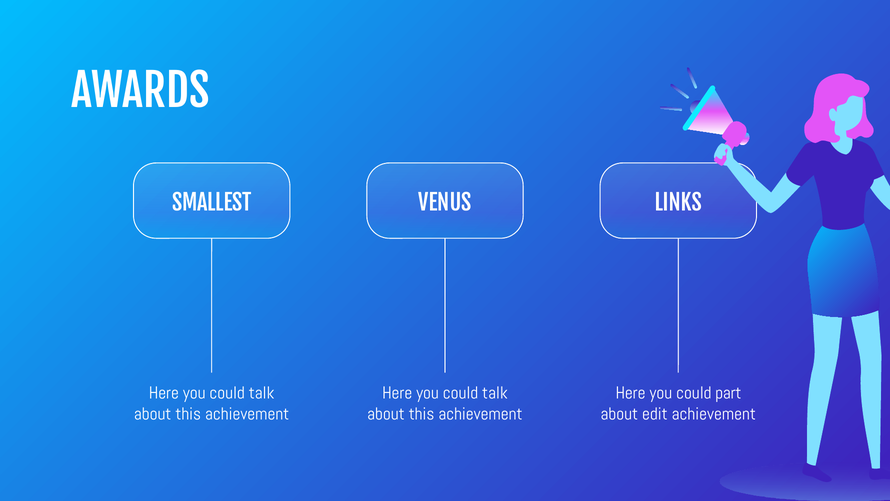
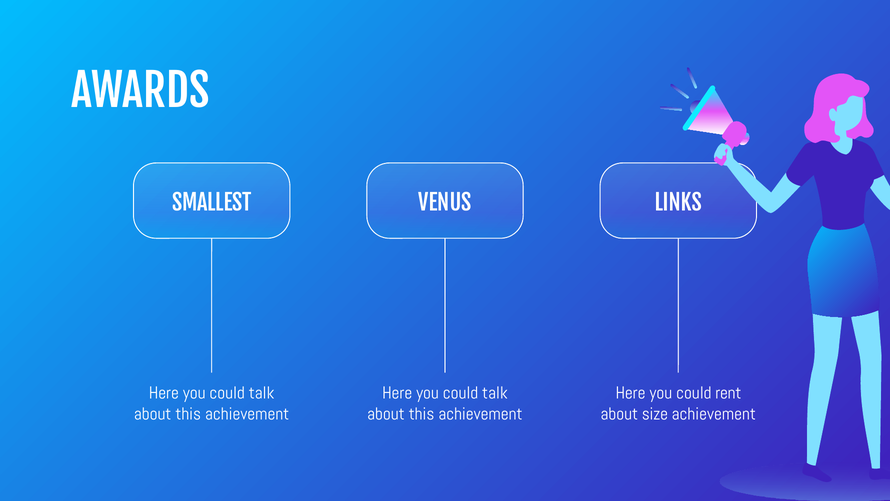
part: part -> rent (728, 393)
edit: edit -> size (655, 414)
